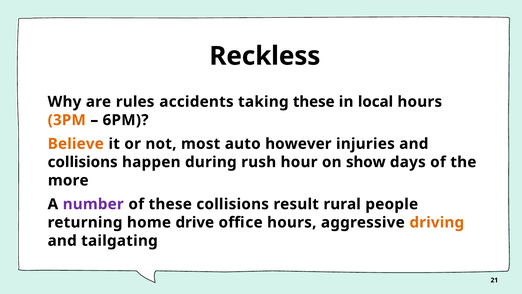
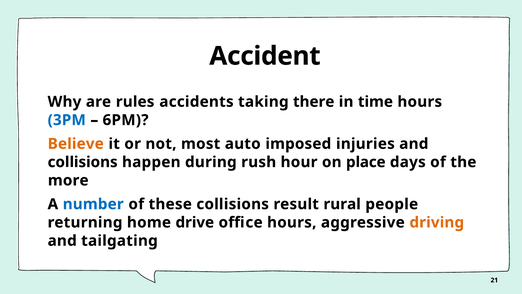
Reckless: Reckless -> Accident (265, 56)
taking these: these -> there (314, 102)
local: local -> time (375, 102)
3PM colour: orange -> blue (67, 120)
however: however -> imposed (298, 144)
show: show -> place (366, 162)
number colour: purple -> blue (93, 204)
